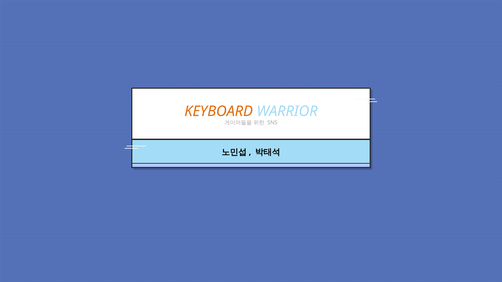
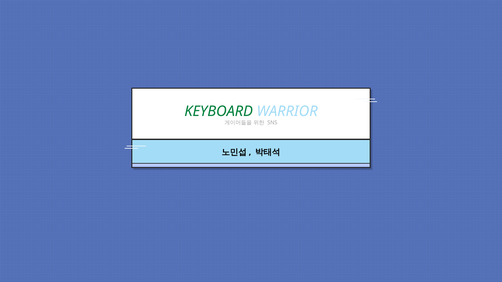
KEYBOARD colour: orange -> green (219, 111)
